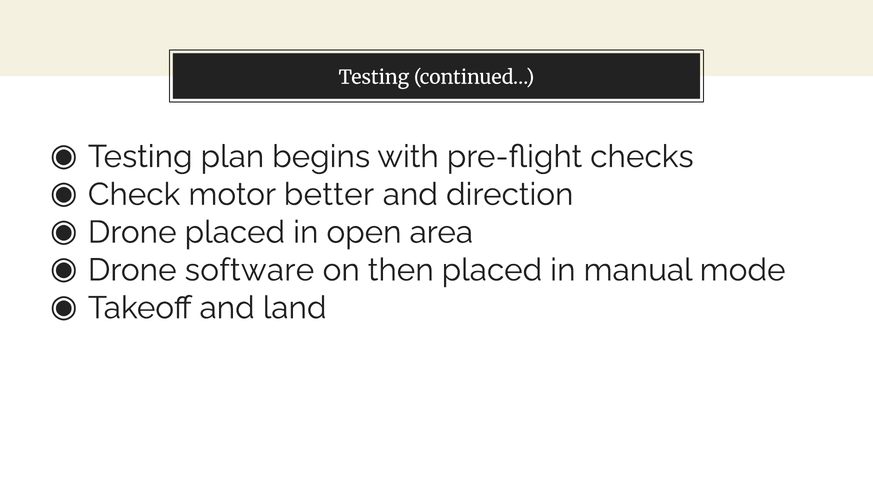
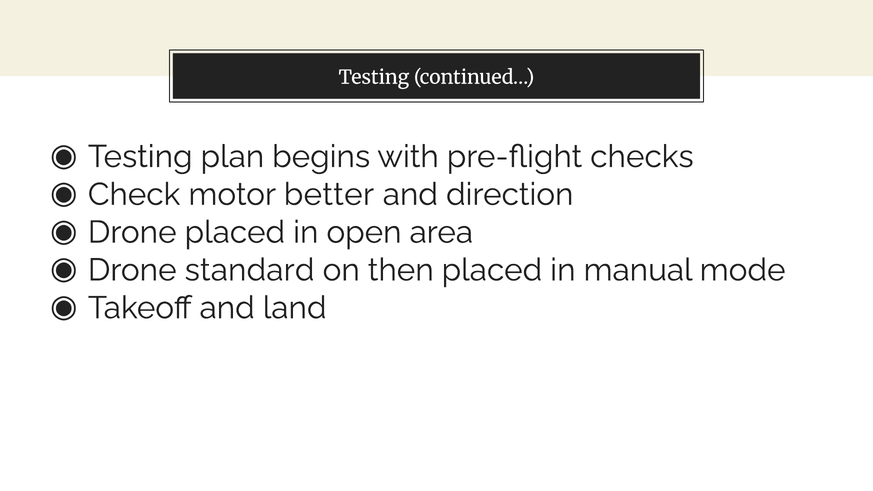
software: software -> standard (250, 270)
